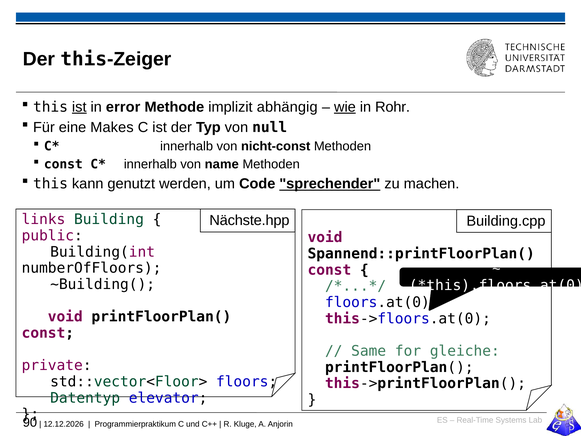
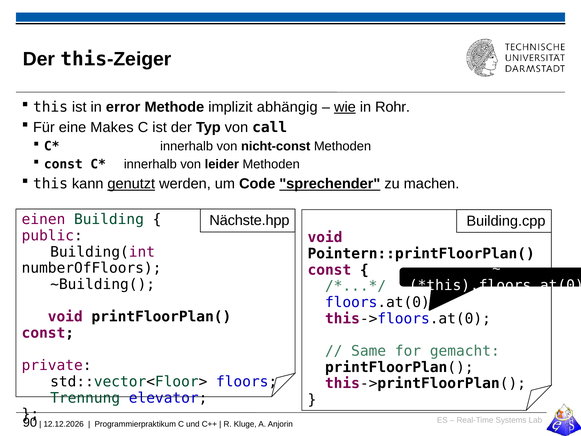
ist underline: present -> none (79, 107)
null: null -> call (270, 127)
name: name -> leider (222, 164)
genutzt underline: none -> present (131, 184)
links: links -> einen (44, 219)
Spannend::printFloorPlan(: Spannend::printFloorPlan( -> Pointern::printFloorPlan( (421, 254)
gleiche: gleiche -> gemacht (465, 351)
Datentyp: Datentyp -> Trennung (85, 398)
